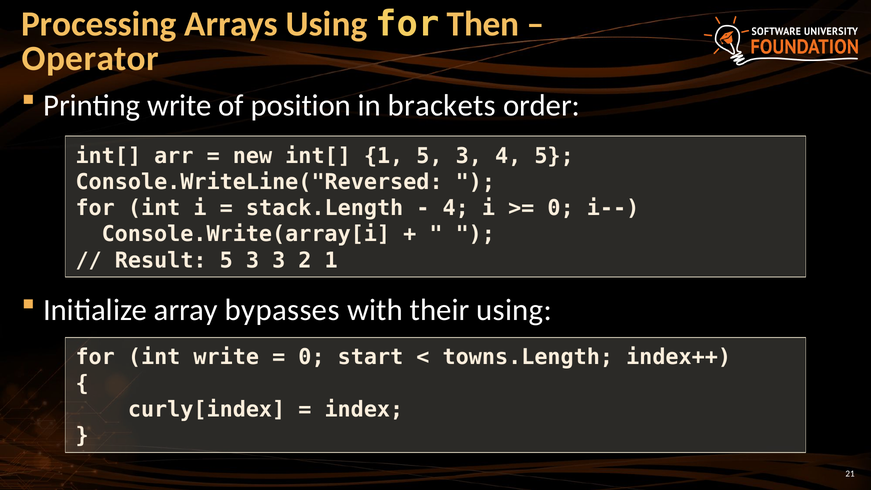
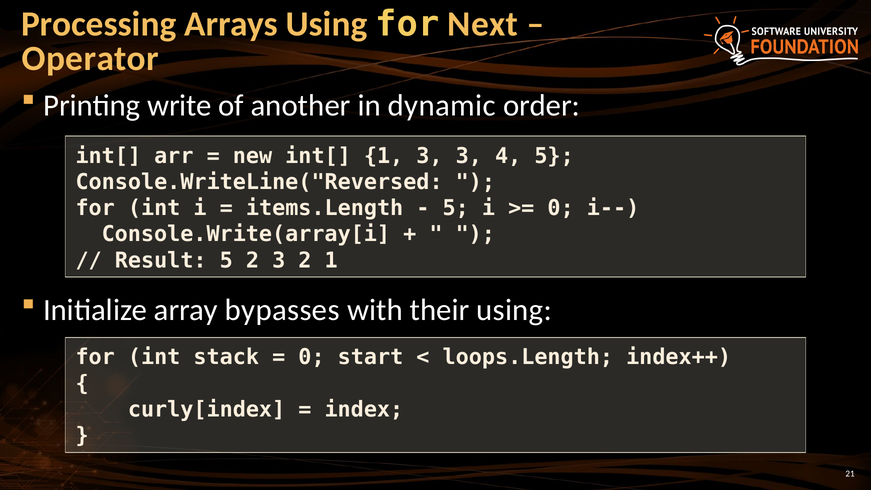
Then: Then -> Next (483, 24)
position: position -> another (301, 106)
brackets: brackets -> dynamic (442, 106)
1 5: 5 -> 3 (429, 156)
stack.Length: stack.Length -> items.Length (325, 208)
4: 4 -> 5 (456, 208)
Result 5 3: 3 -> 2 (252, 260)
int write: write -> stack (226, 357)
towns.Length: towns.Length -> loops.Length (528, 357)
